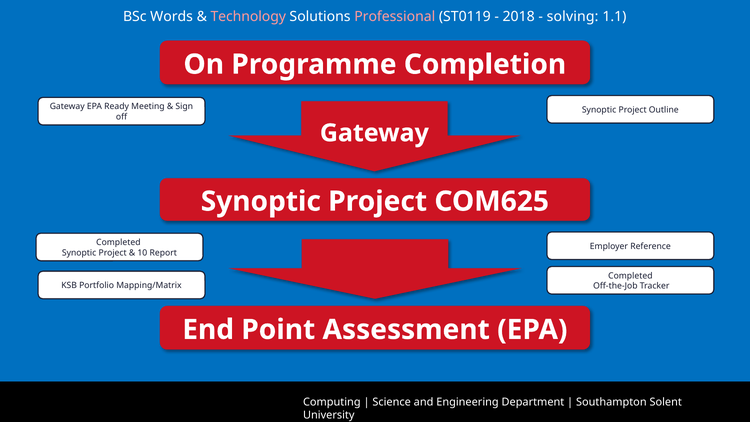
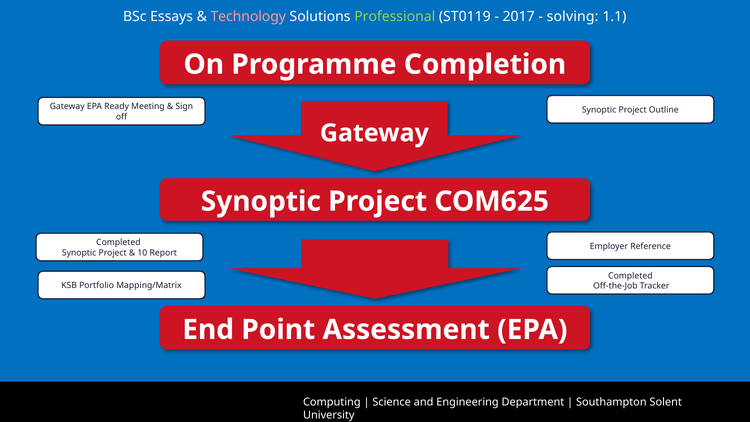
Words: Words -> Essays (172, 17)
Professional colour: pink -> light green (395, 17)
2018: 2018 -> 2017 (519, 17)
